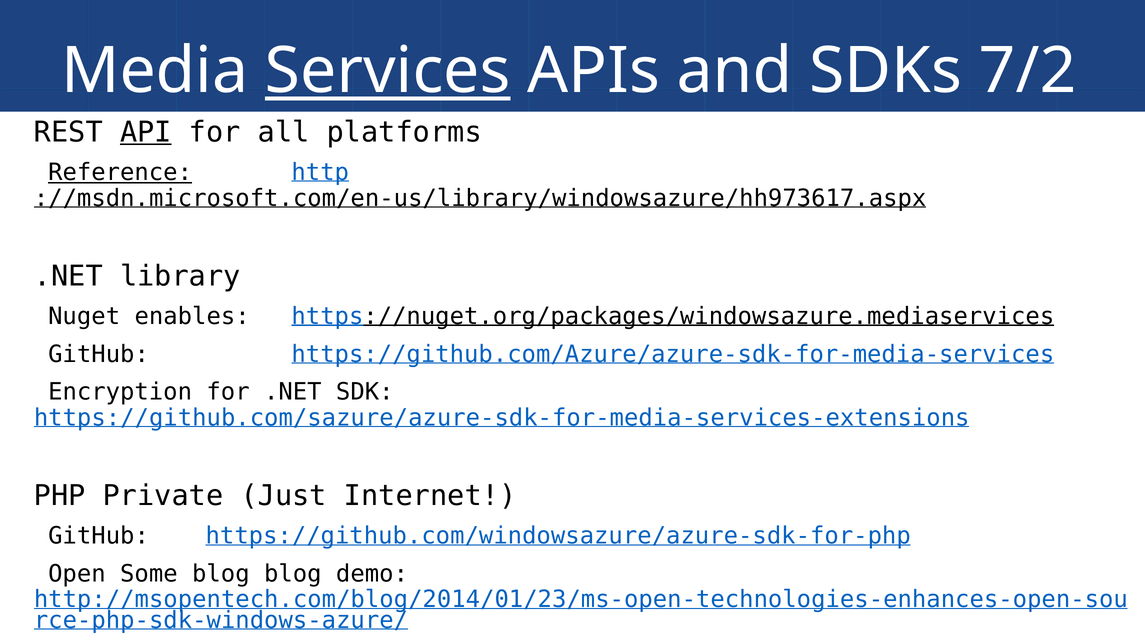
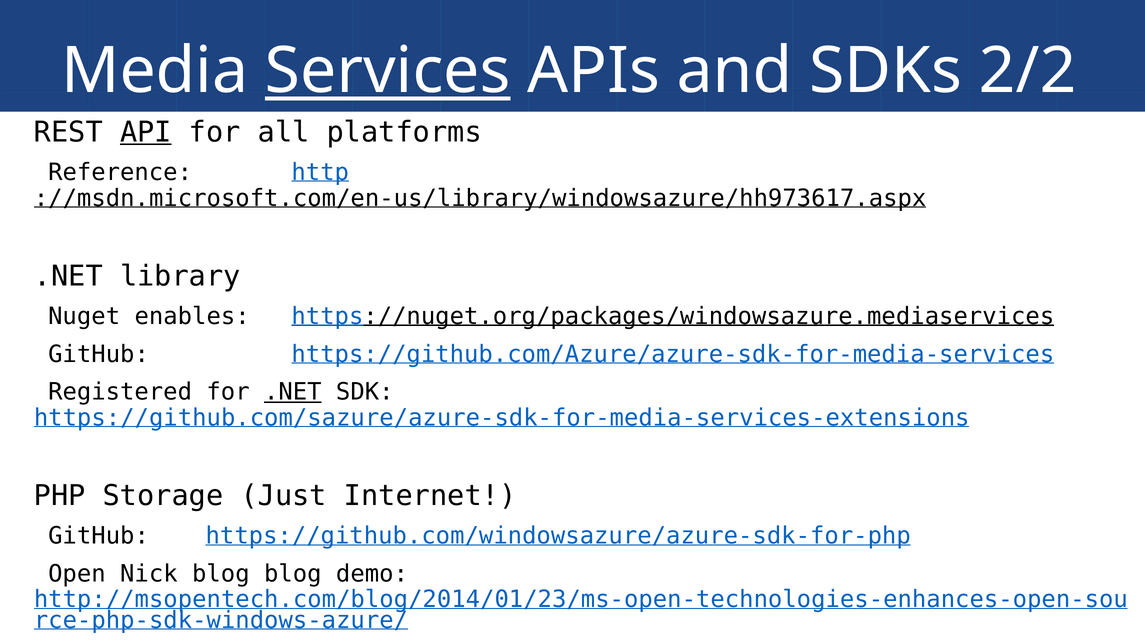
7/2: 7/2 -> 2/2 (1028, 71)
Reference underline: present -> none (120, 172)
Encryption: Encryption -> Registered (120, 392)
.NET underline: none -> present (293, 392)
Private: Private -> Storage (163, 496)
Some: Some -> Nick (149, 574)
